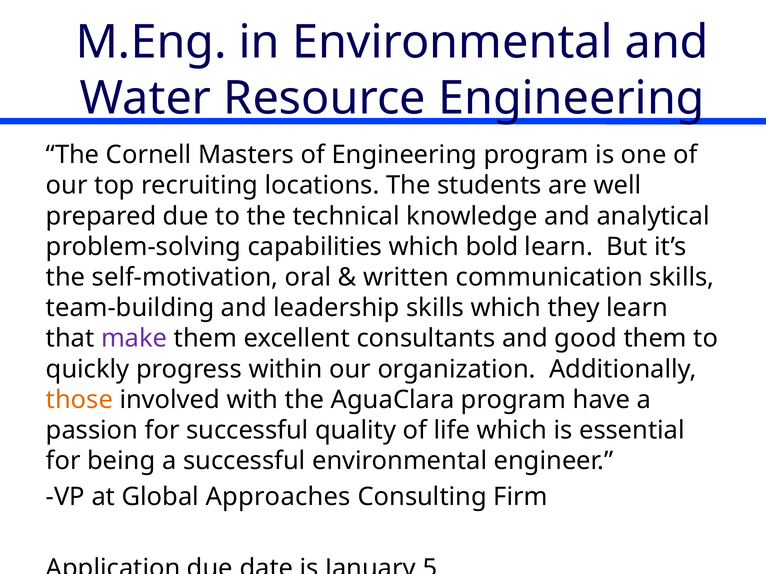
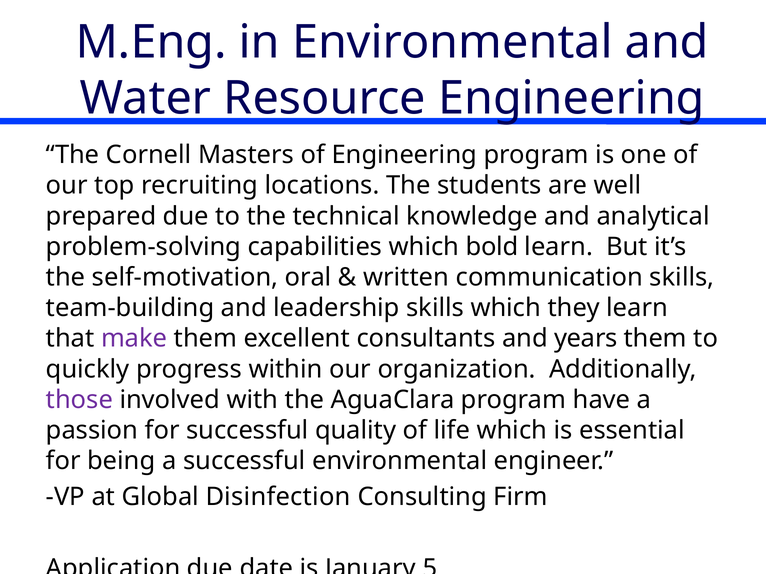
good: good -> years (586, 339)
those colour: orange -> purple (79, 400)
Approaches: Approaches -> Disinfection (278, 497)
